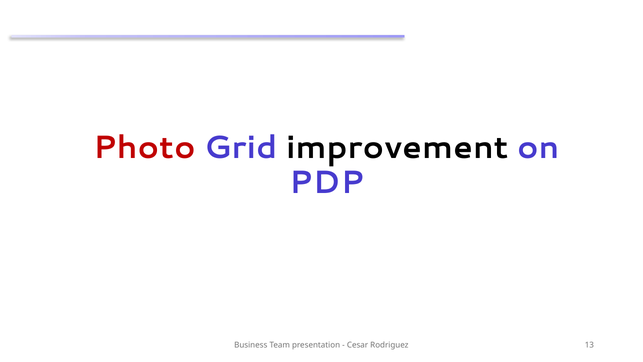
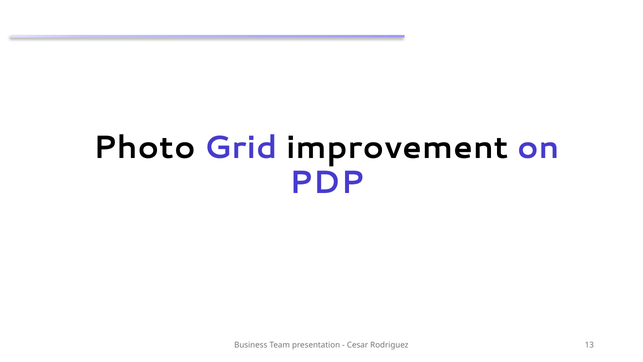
Photo colour: red -> black (144, 148)
